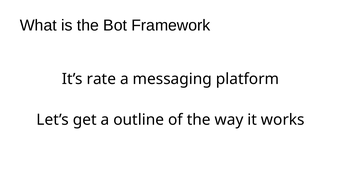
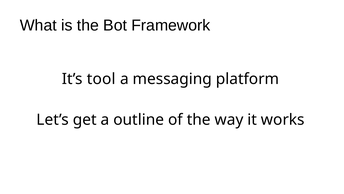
rate: rate -> tool (101, 79)
